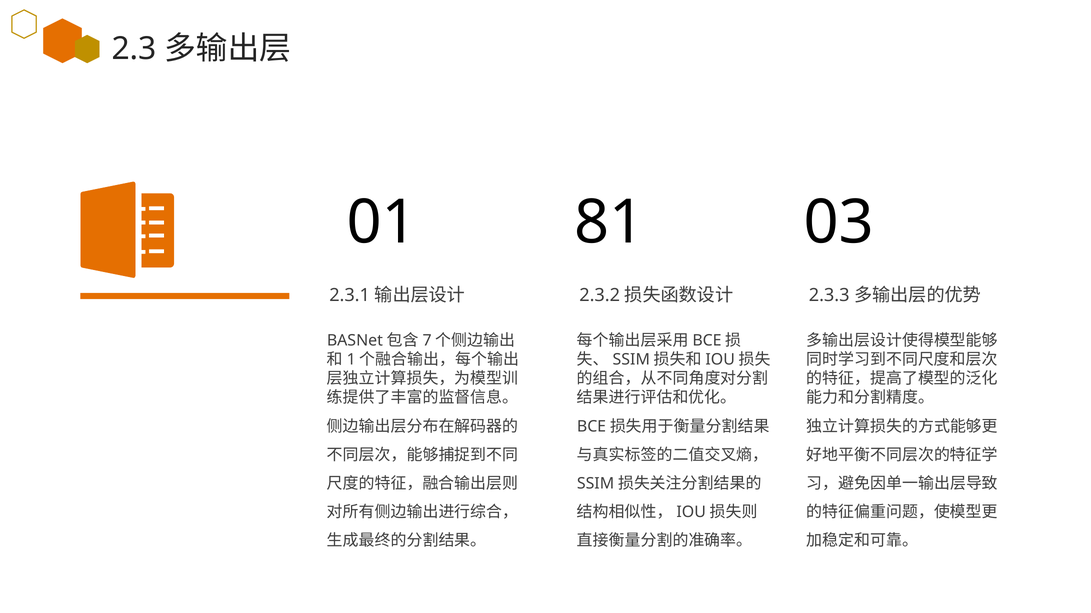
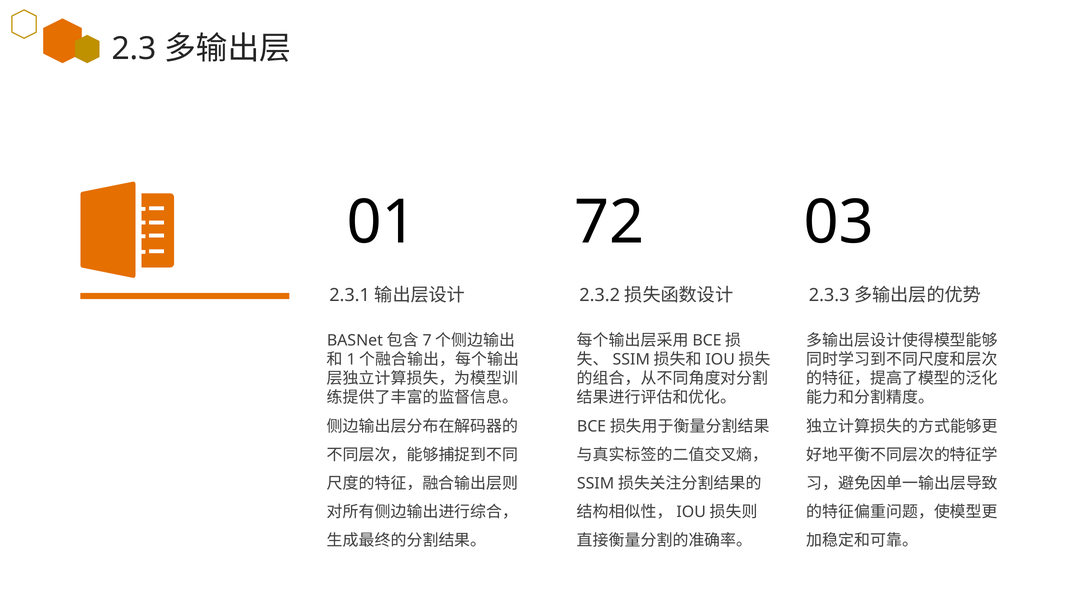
81: 81 -> 72 (609, 223)
